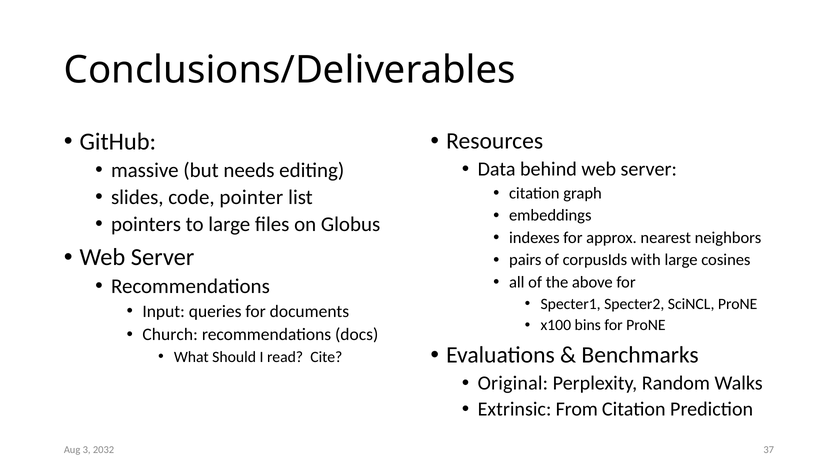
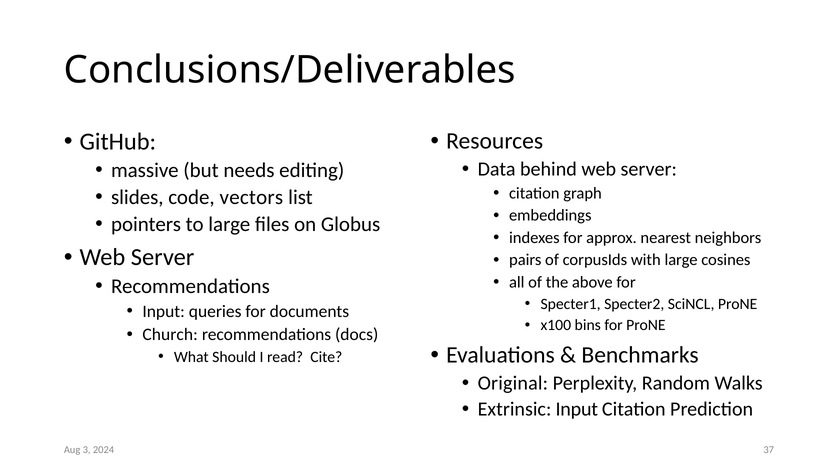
pointer: pointer -> vectors (251, 197)
Extrinsic From: From -> Input (577, 409)
2032: 2032 -> 2024 (104, 450)
